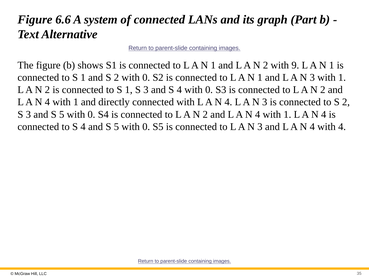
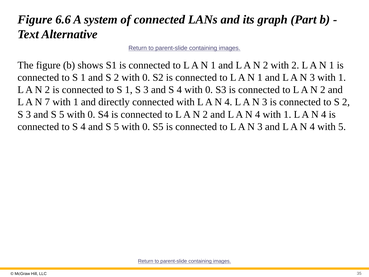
with 9: 9 -> 2 (295, 65)
4: 4 -> 7 (47, 102)
with 4: 4 -> 5 (342, 127)
